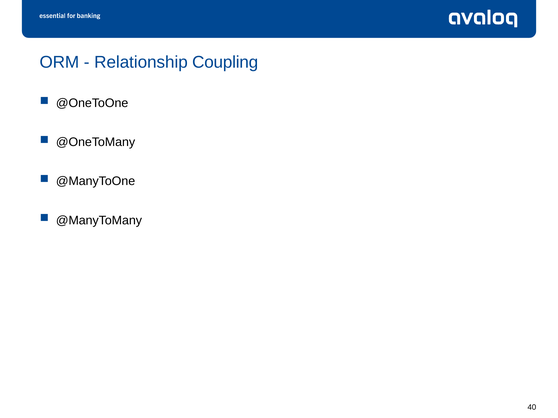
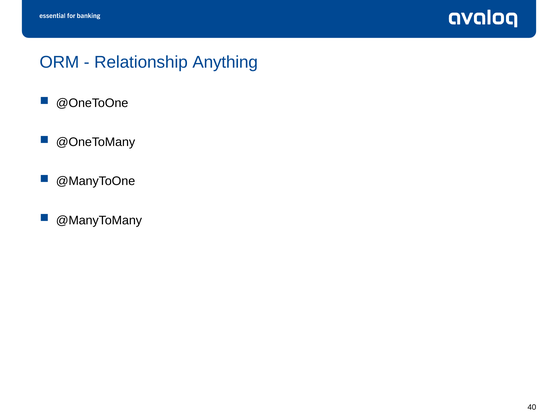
Coupling: Coupling -> Anything (225, 62)
